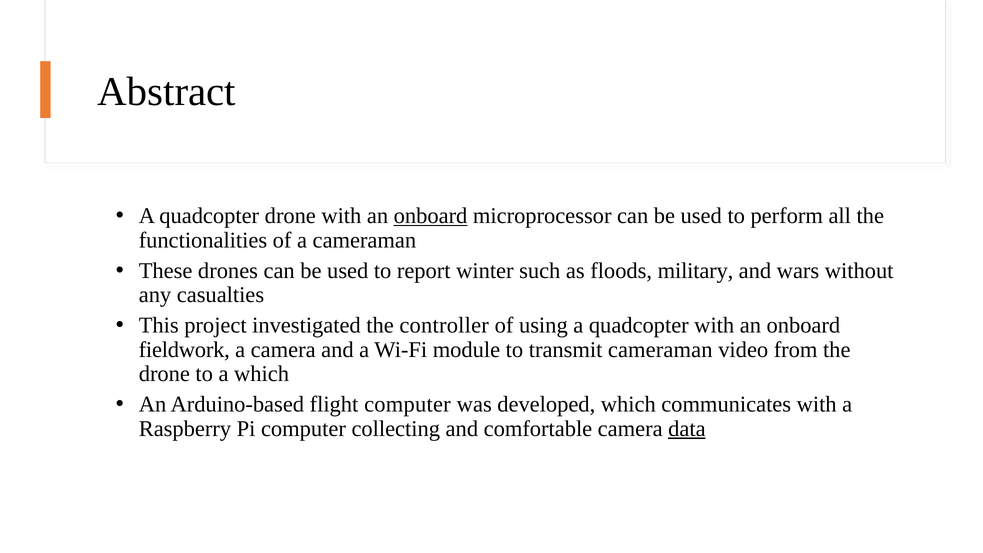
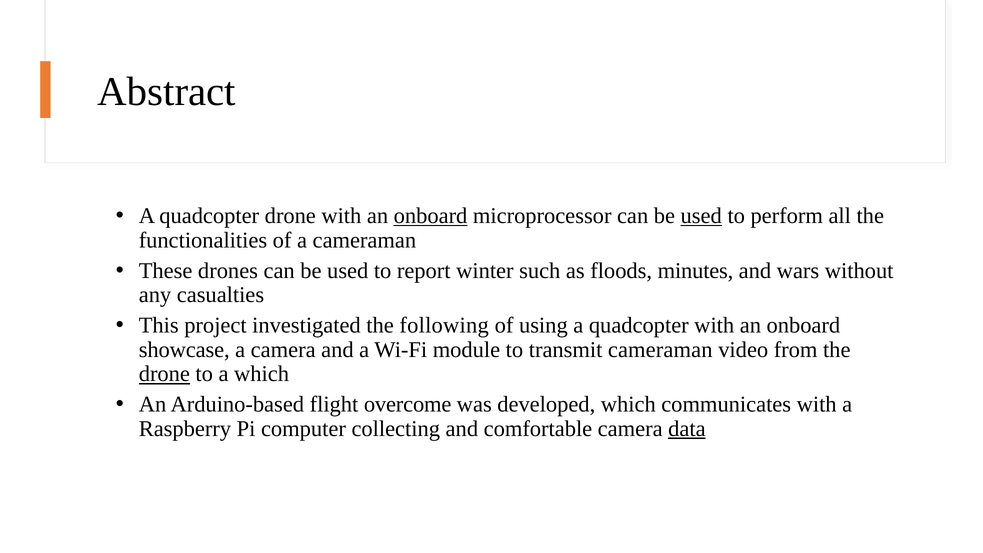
used underline: none -> present (701, 216)
military: military -> minutes (696, 271)
controller: controller -> following (444, 325)
fieldwork: fieldwork -> showcase (184, 350)
drone underline: none -> present (164, 374)
flight computer: computer -> overcome (408, 404)
